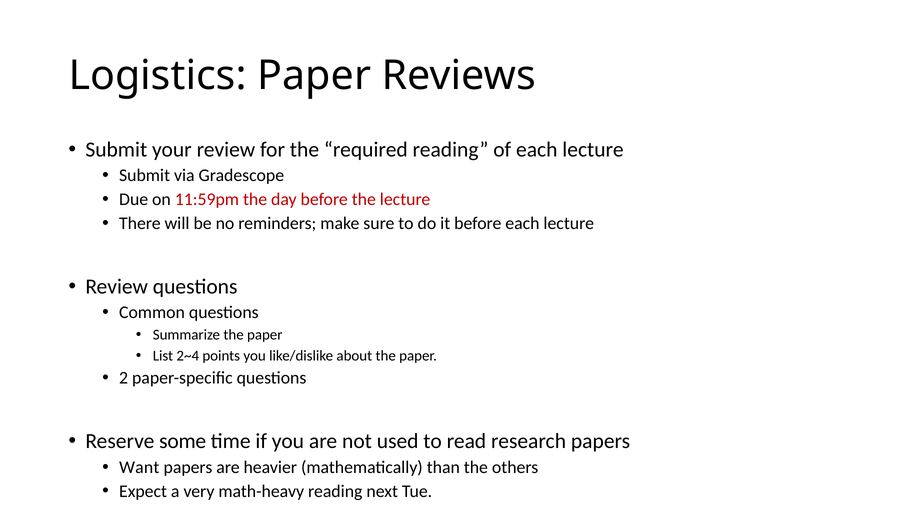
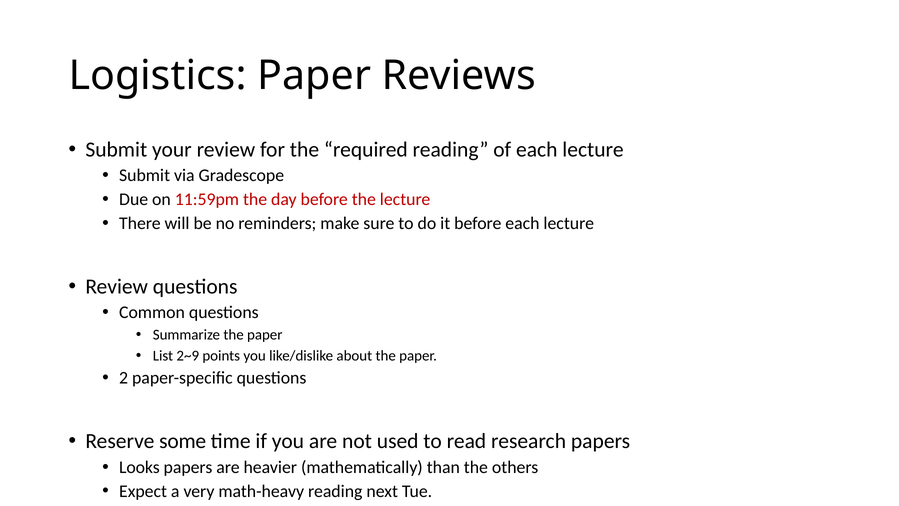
2~4: 2~4 -> 2~9 (188, 356)
Want: Want -> Looks (139, 467)
